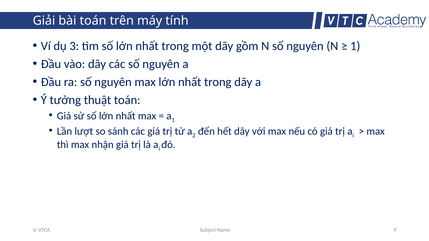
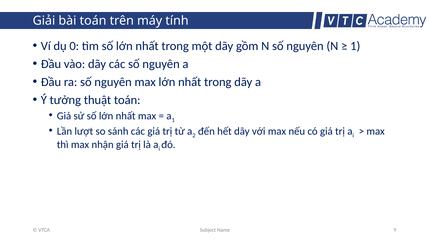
3: 3 -> 0 (74, 46)
